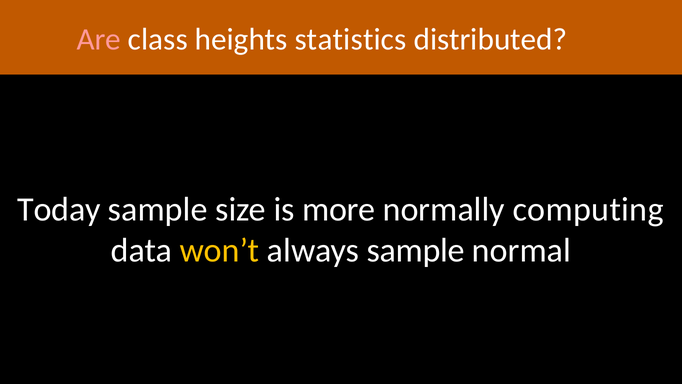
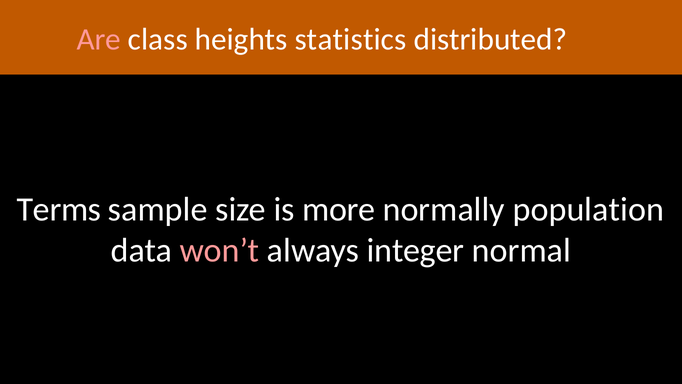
Today: Today -> Terms (59, 209)
computing: computing -> population (588, 209)
won’t colour: yellow -> pink (219, 250)
always sample: sample -> integer (416, 250)
